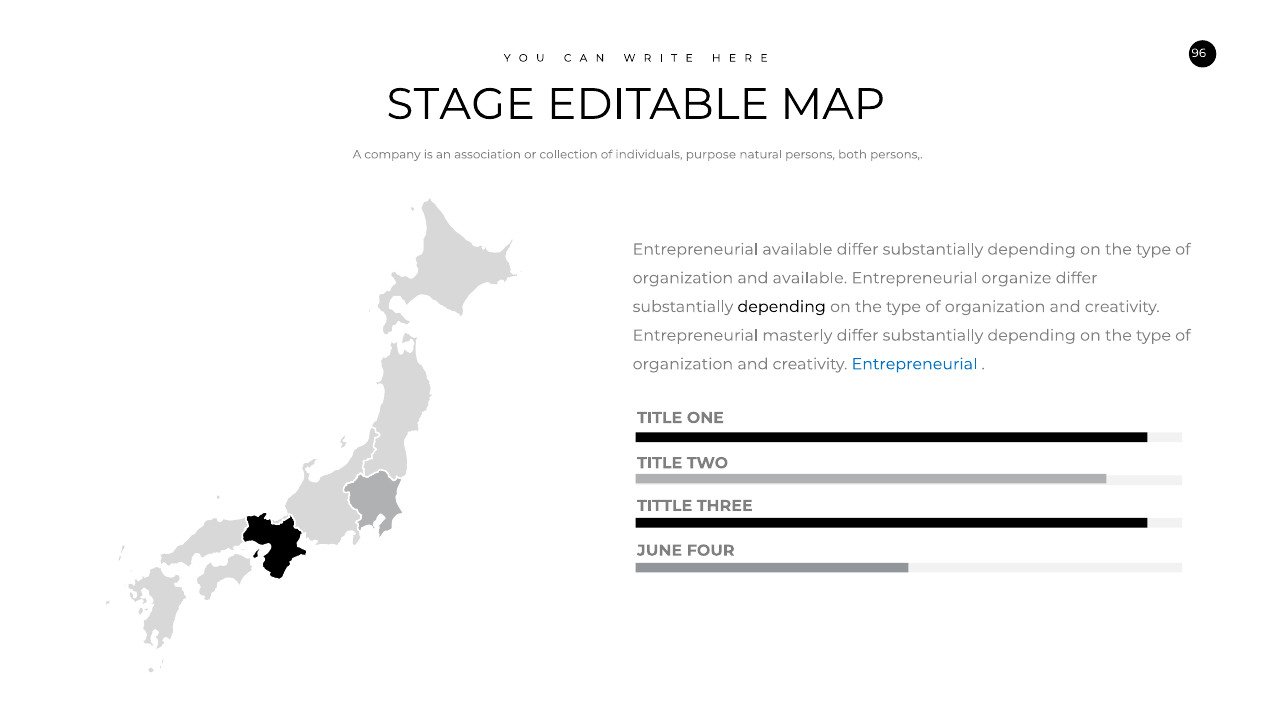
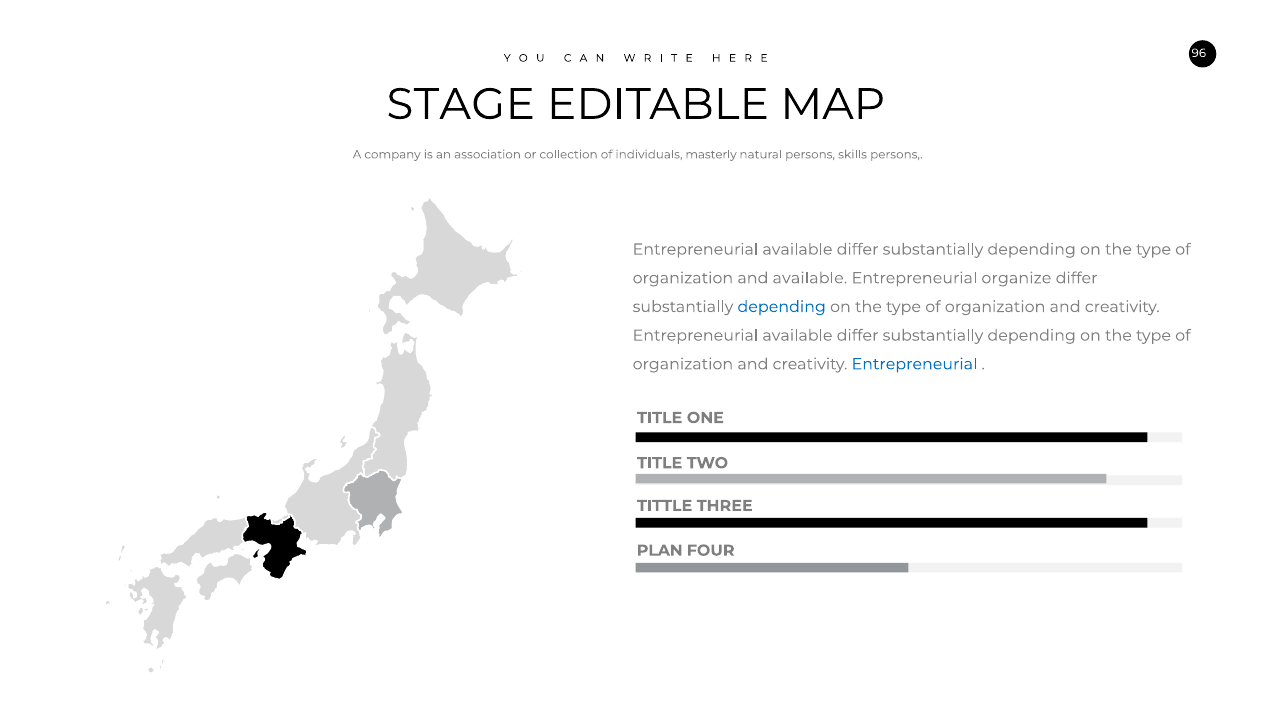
purpose: purpose -> masterly (711, 155)
both: both -> skills (853, 155)
depending colour: black -> blue (782, 307)
masterly: masterly -> available (797, 336)
JUNE: JUNE -> PLAN (660, 551)
